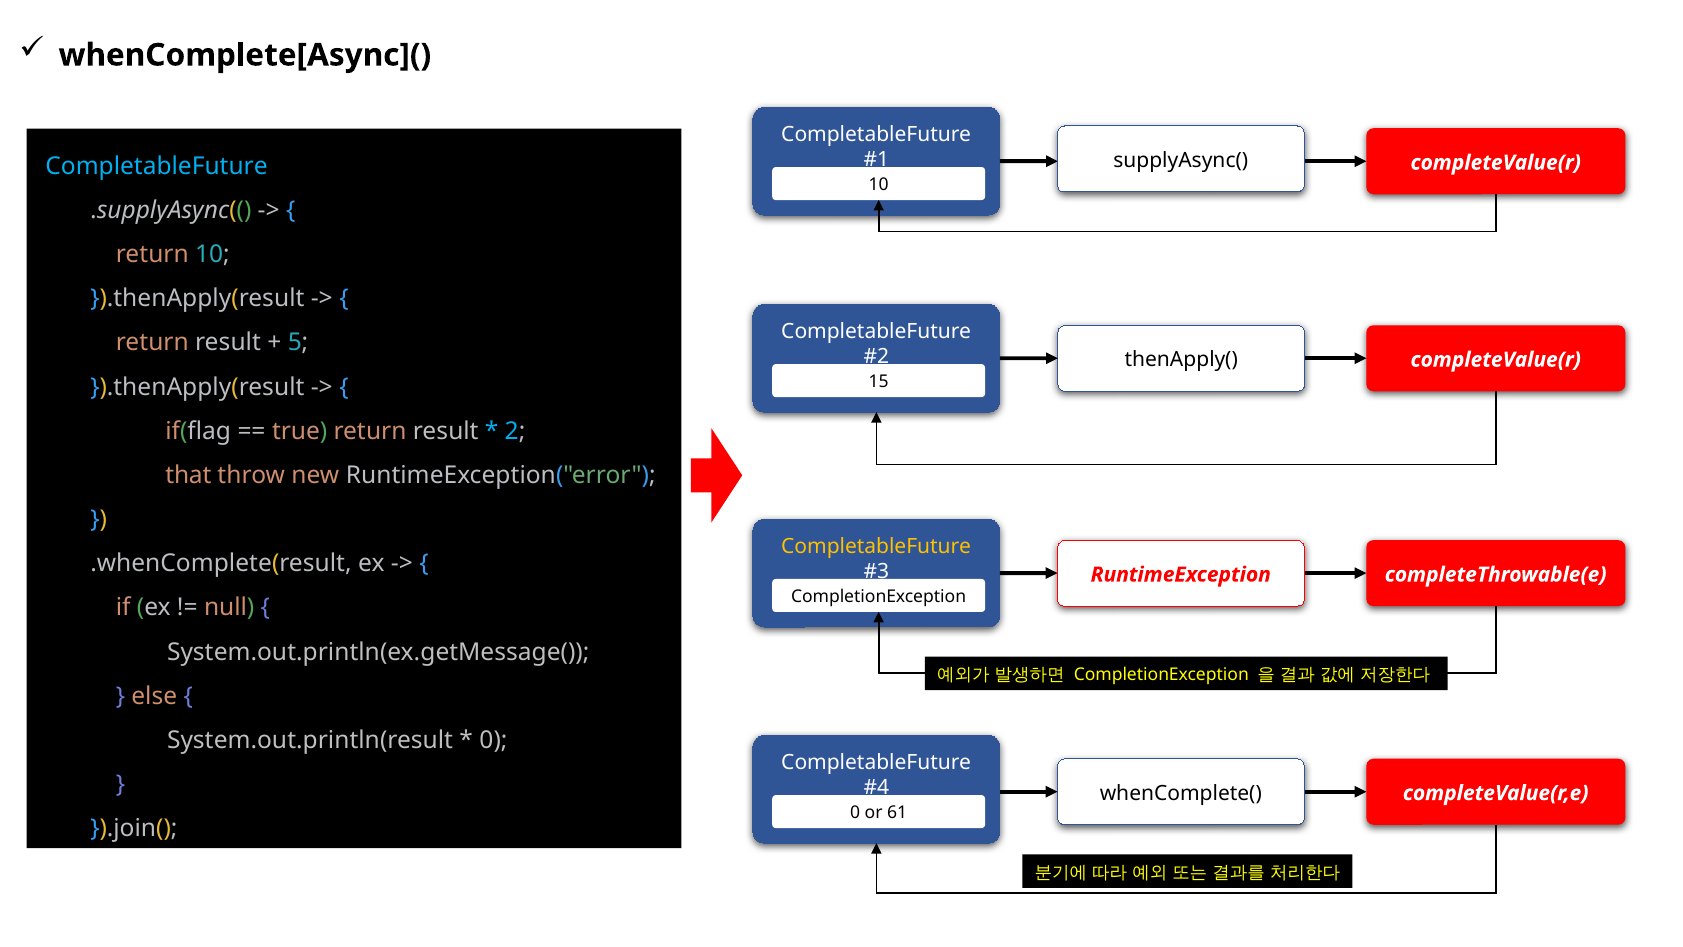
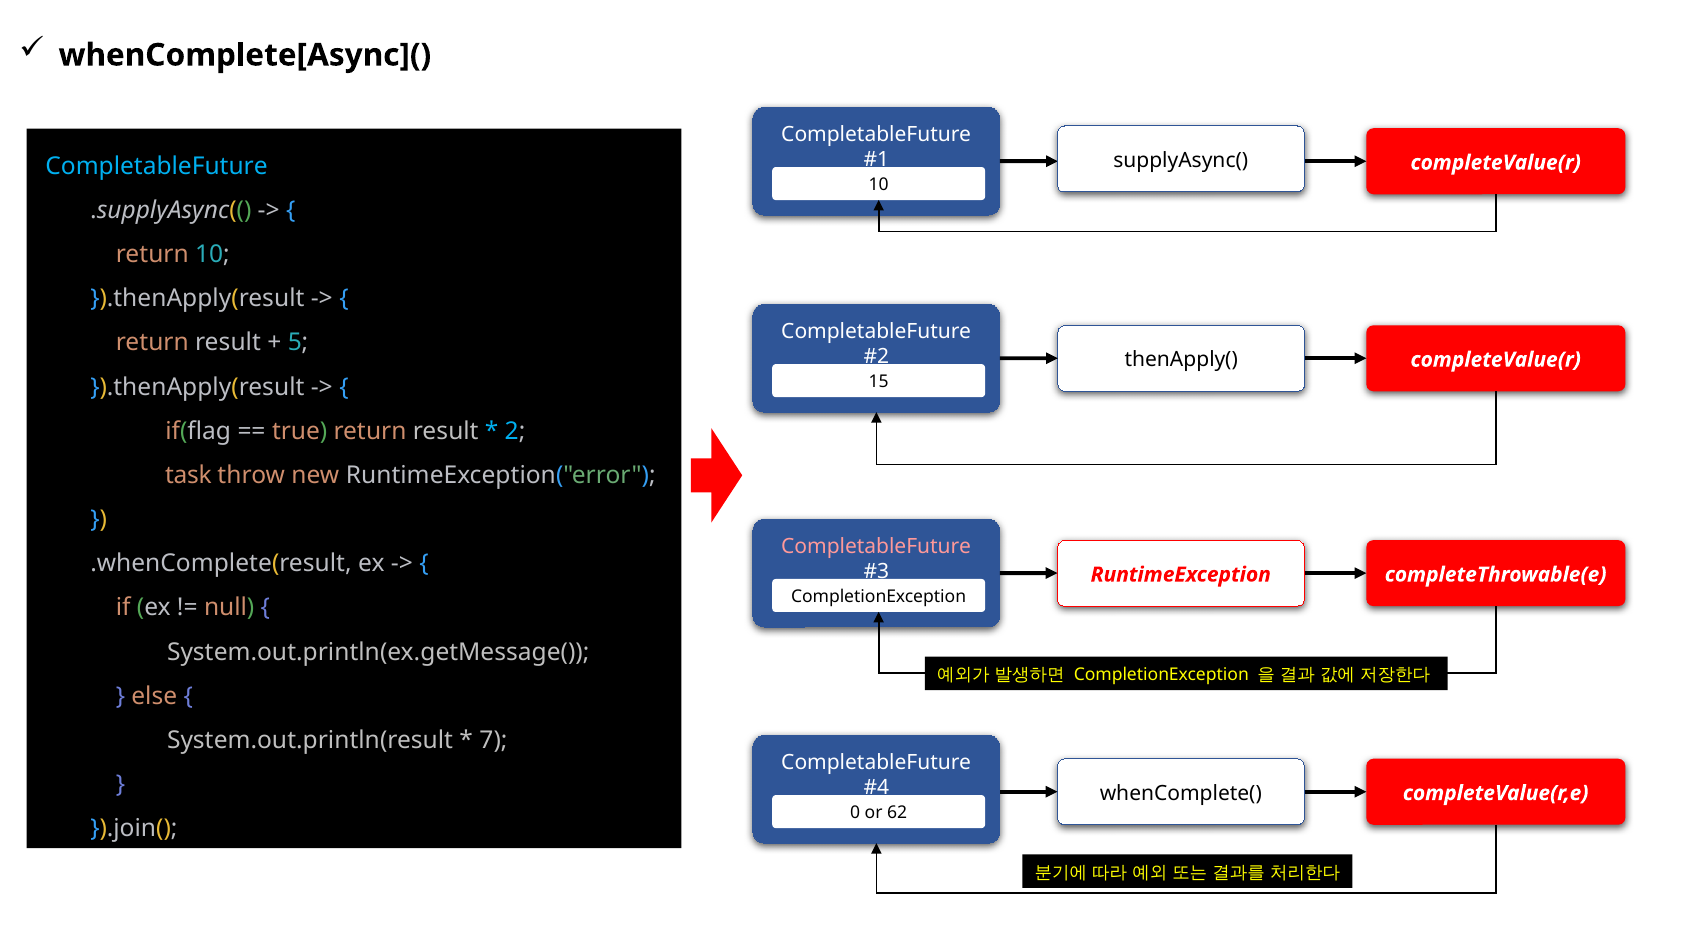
that: that -> task (188, 475)
CompletableFuture colour: yellow -> pink (876, 546)
0: 0 -> 7 (493, 740)
61: 61 -> 62 (897, 813)
